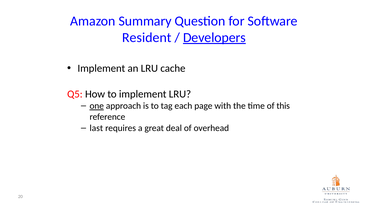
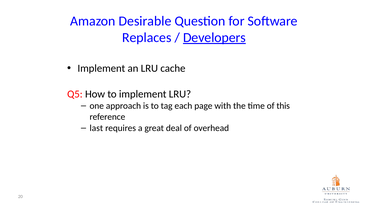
Summary: Summary -> Desirable (145, 21)
Resident: Resident -> Replaces (147, 38)
one underline: present -> none (97, 106)
